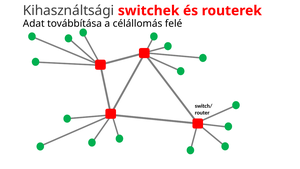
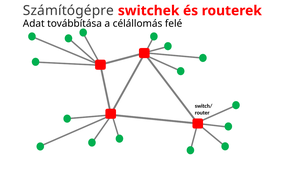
Kihasználtsági: Kihasználtsági -> Számítógépre (68, 11)
